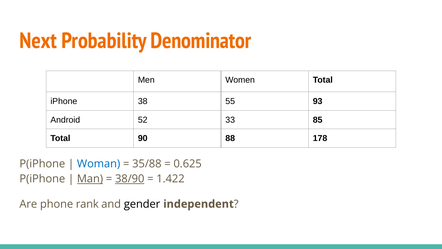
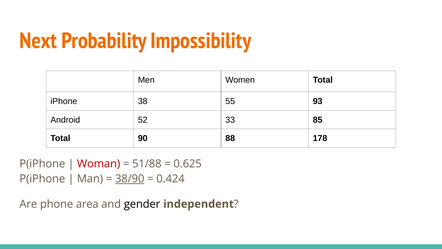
Denominator: Denominator -> Impossibility (201, 41)
Woman colour: blue -> red (99, 163)
35/88: 35/88 -> 51/88 (147, 163)
Man underline: present -> none (90, 179)
1.422: 1.422 -> 0.424 (170, 179)
rank: rank -> area (87, 204)
